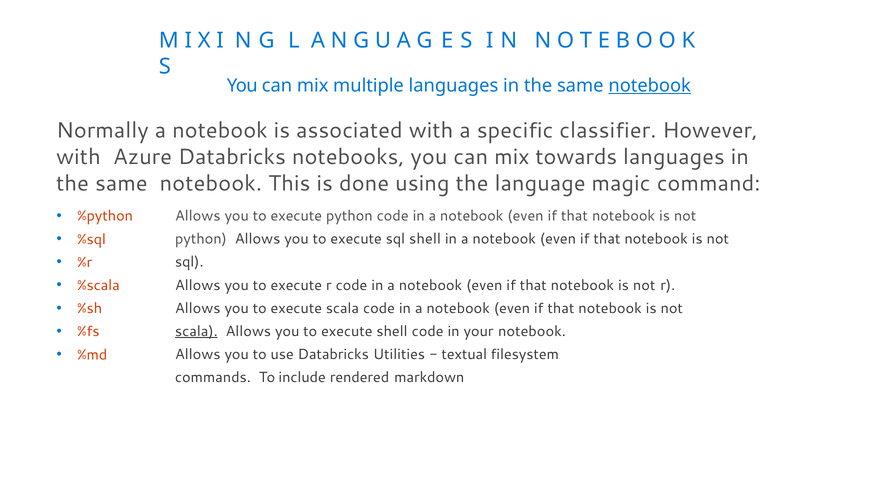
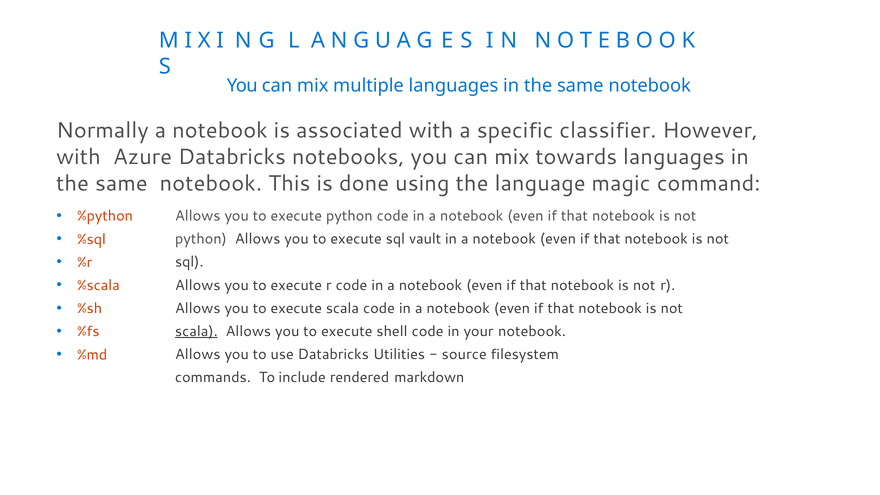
notebook underline: present -> none (650, 86)
sql shell: shell -> vault (425, 239)
textual: textual -> source (464, 354)
